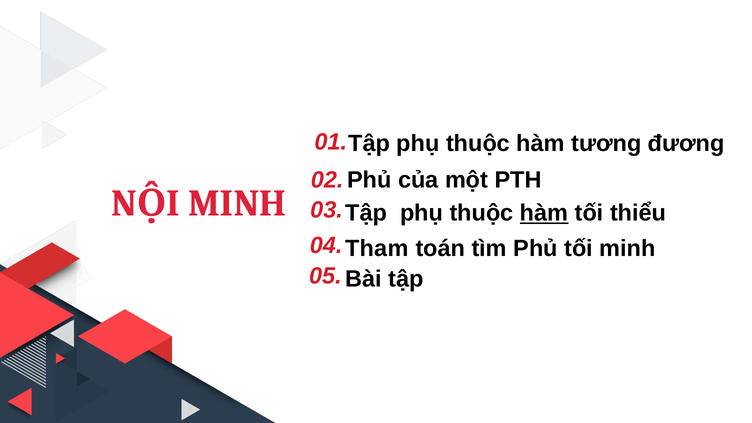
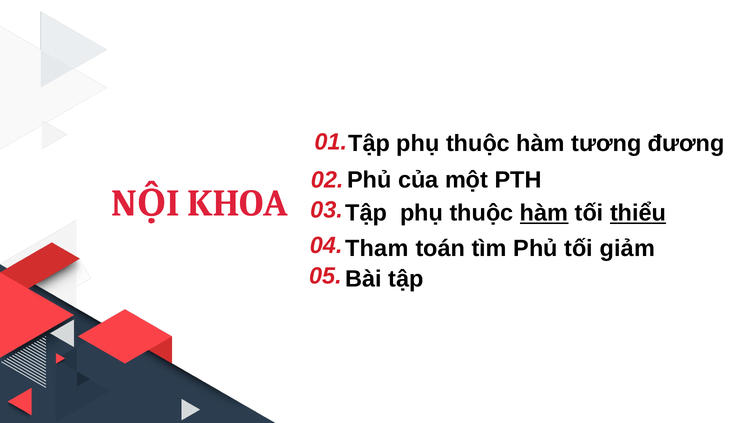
MINH: MINH -> KHOA (238, 203)
thiểu underline: none -> present (638, 213)
tối minh: minh -> giảm (627, 249)
